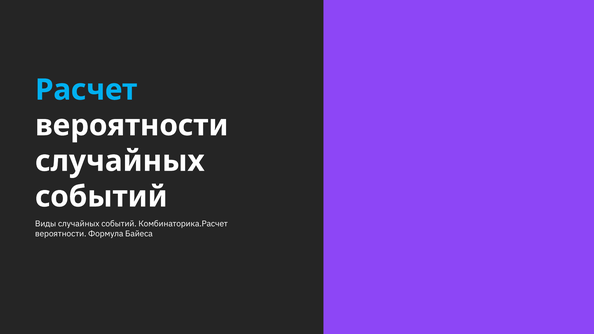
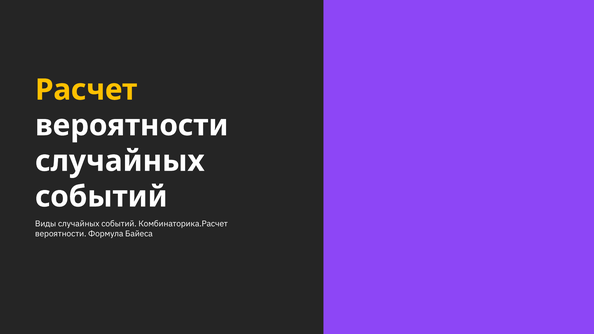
Расчет colour: light blue -> yellow (86, 90)
